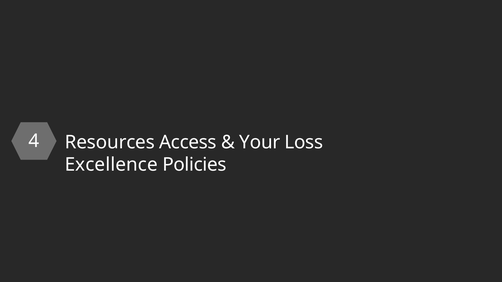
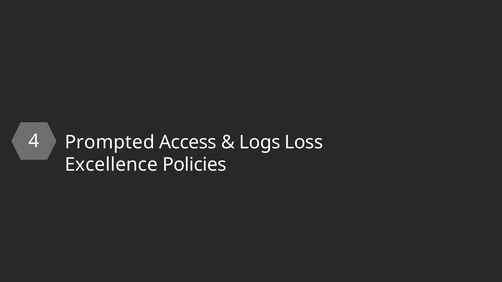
Resources: Resources -> Prompted (110, 142)
Your: Your -> Logs (260, 142)
